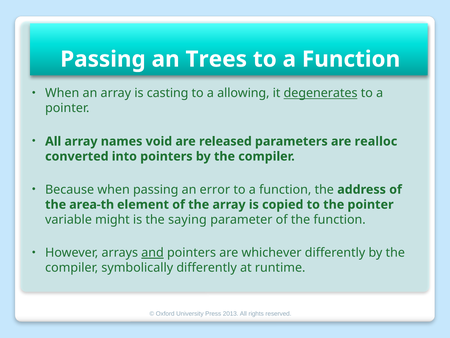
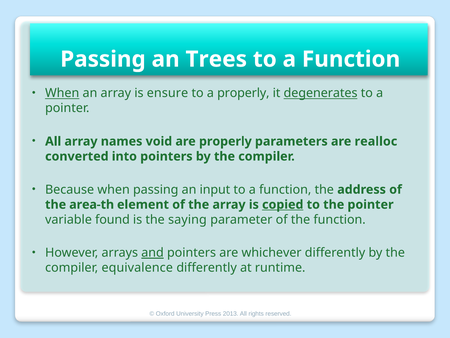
When underline: none -> present (62, 93)
casting: casting -> ensure (167, 93)
a allowing: allowing -> properly (243, 93)
are released: released -> properly (225, 141)
error: error -> input (215, 189)
copied underline: none -> present (283, 204)
might: might -> found (112, 219)
symbolically: symbolically -> equivalence (137, 267)
